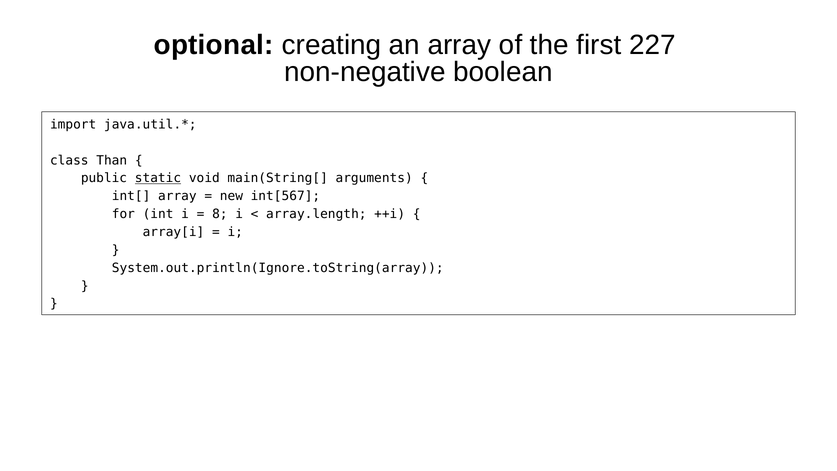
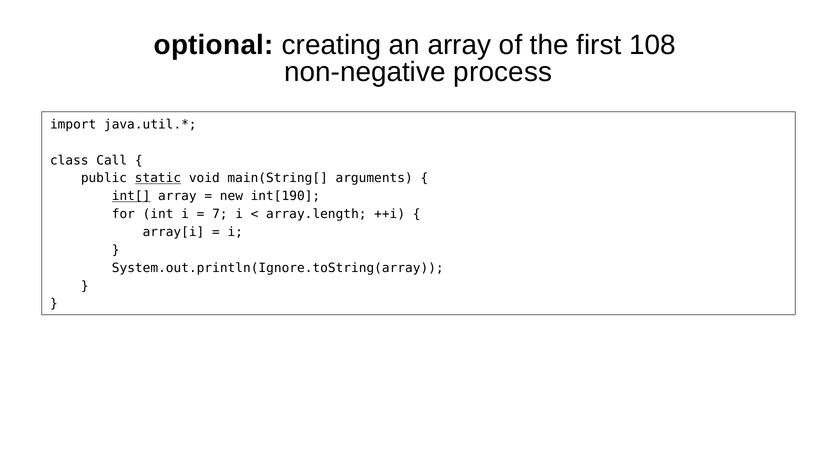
227: 227 -> 108 (652, 45)
boolean: boolean -> process (503, 72)
Than: Than -> Call (112, 160)
int[ underline: none -> present (131, 196)
int[567: int[567 -> int[190 (285, 196)
8: 8 -> 7 (220, 214)
